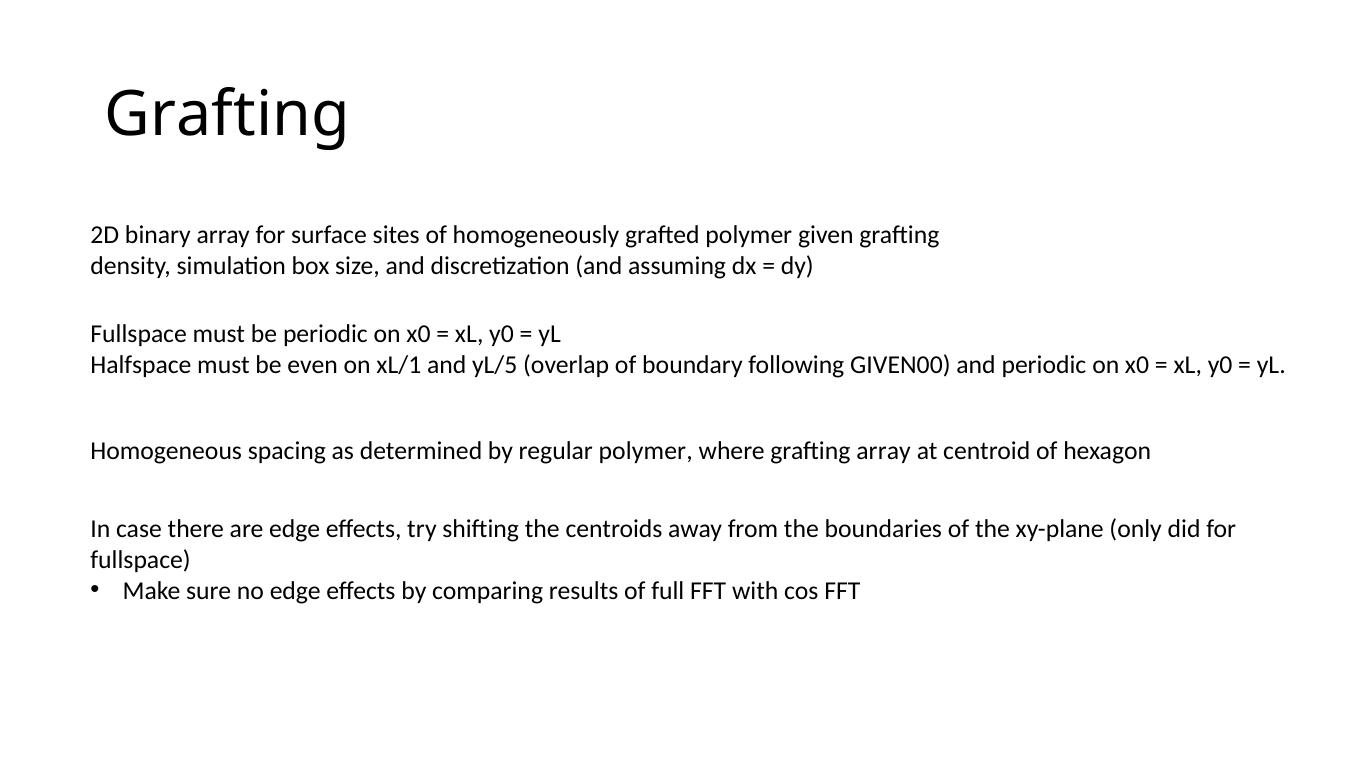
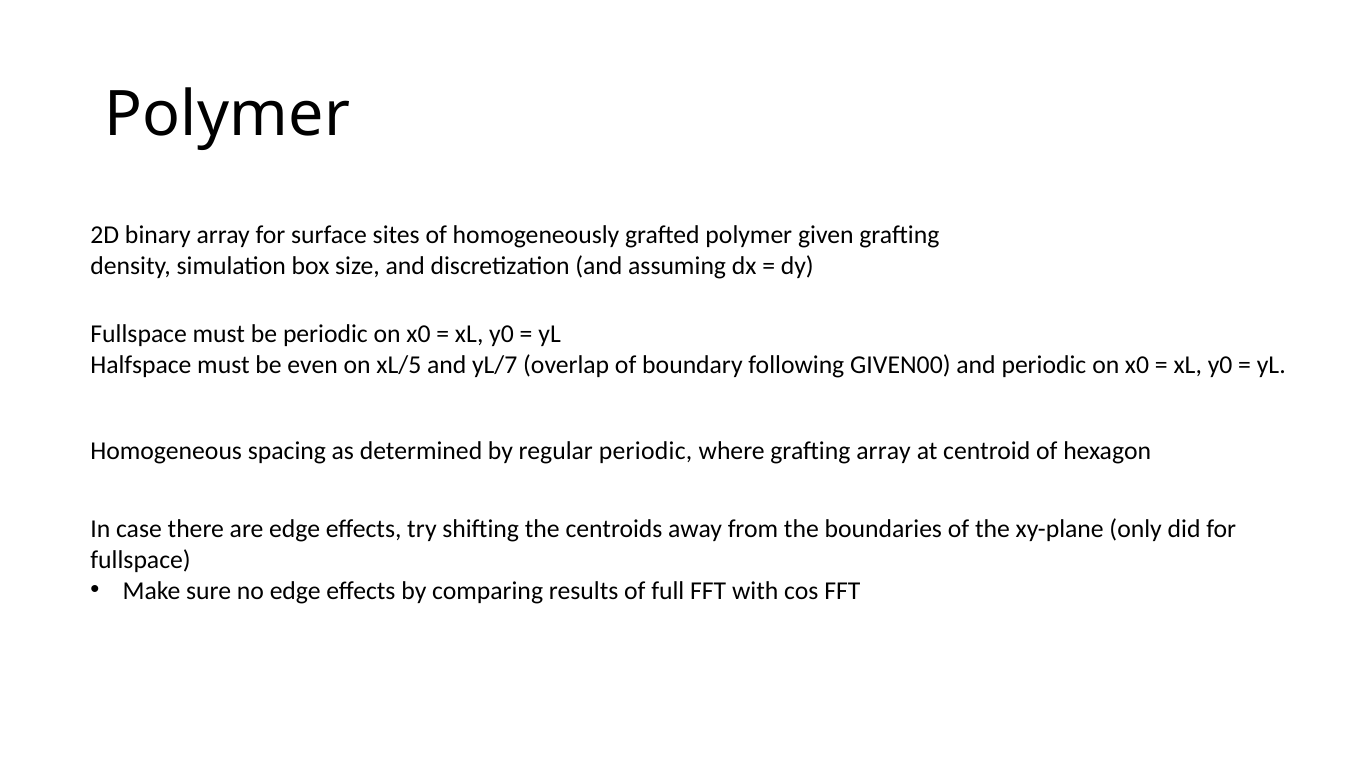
Grafting: Grafting -> Polymer (227, 115)
xL/1: xL/1 -> xL/5 (399, 365)
yL/5: yL/5 -> yL/7 (495, 365)
regular polymer: polymer -> periodic (646, 451)
